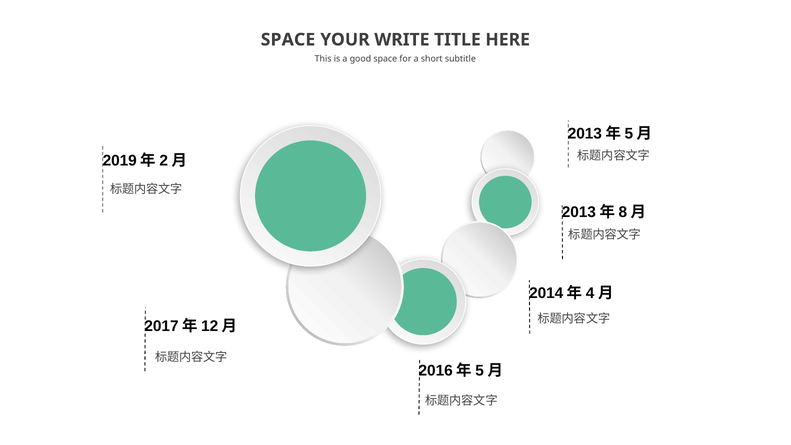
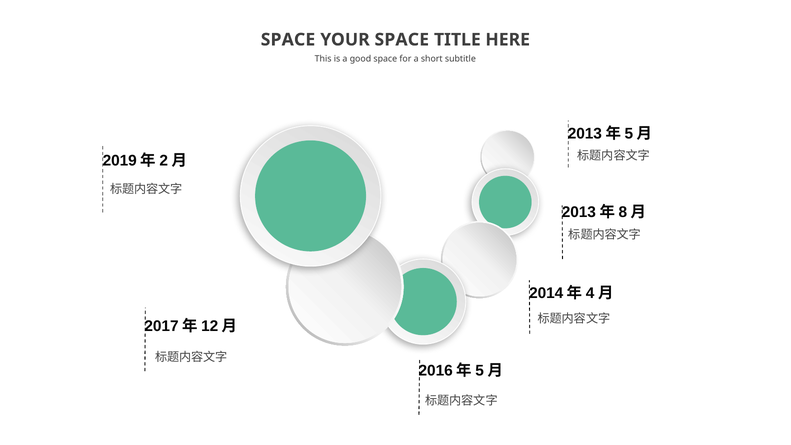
YOUR WRITE: WRITE -> SPACE (402, 40)
